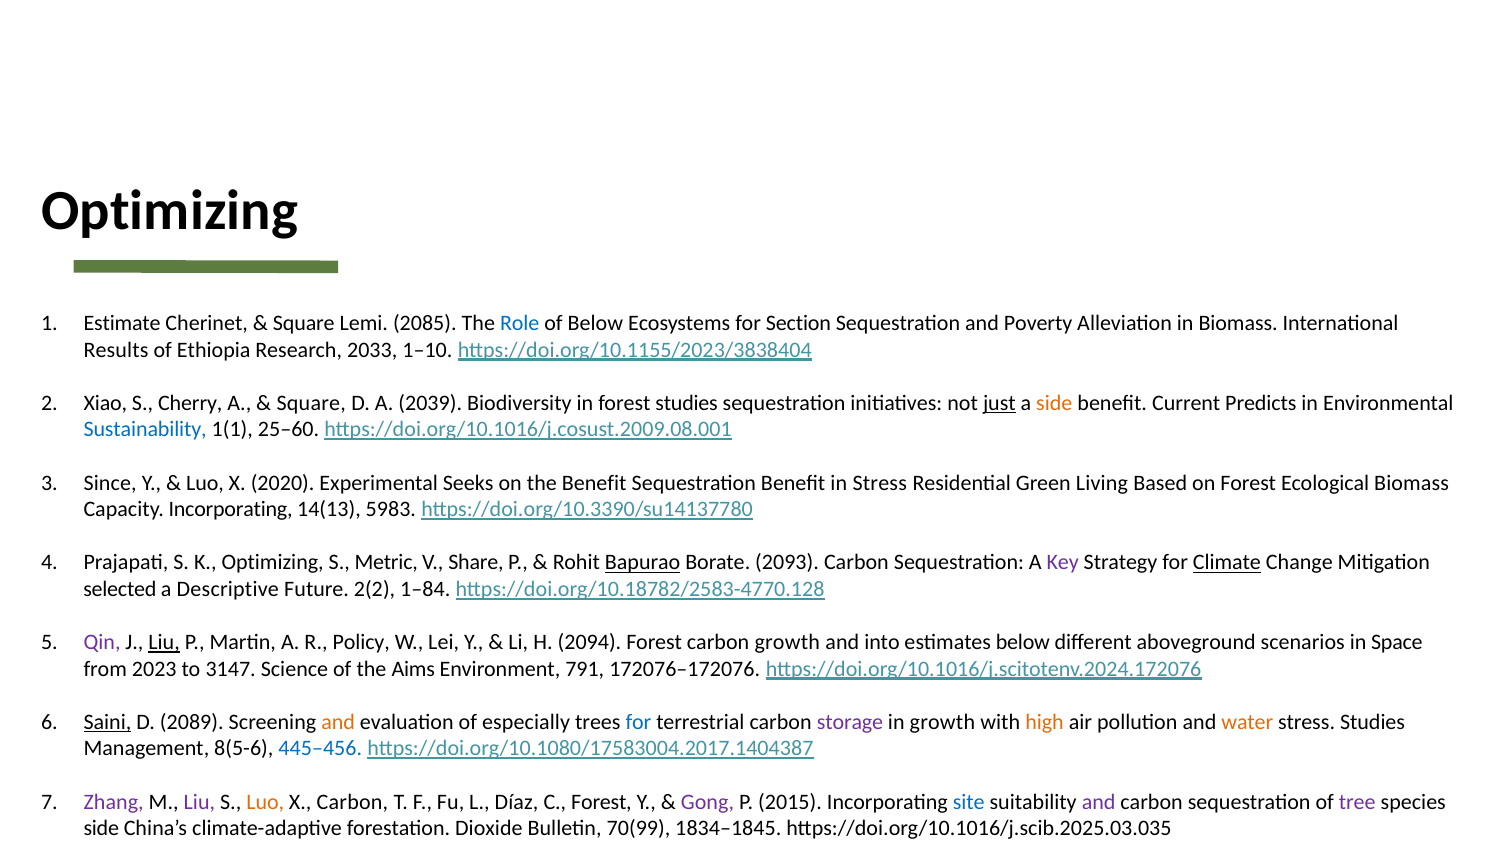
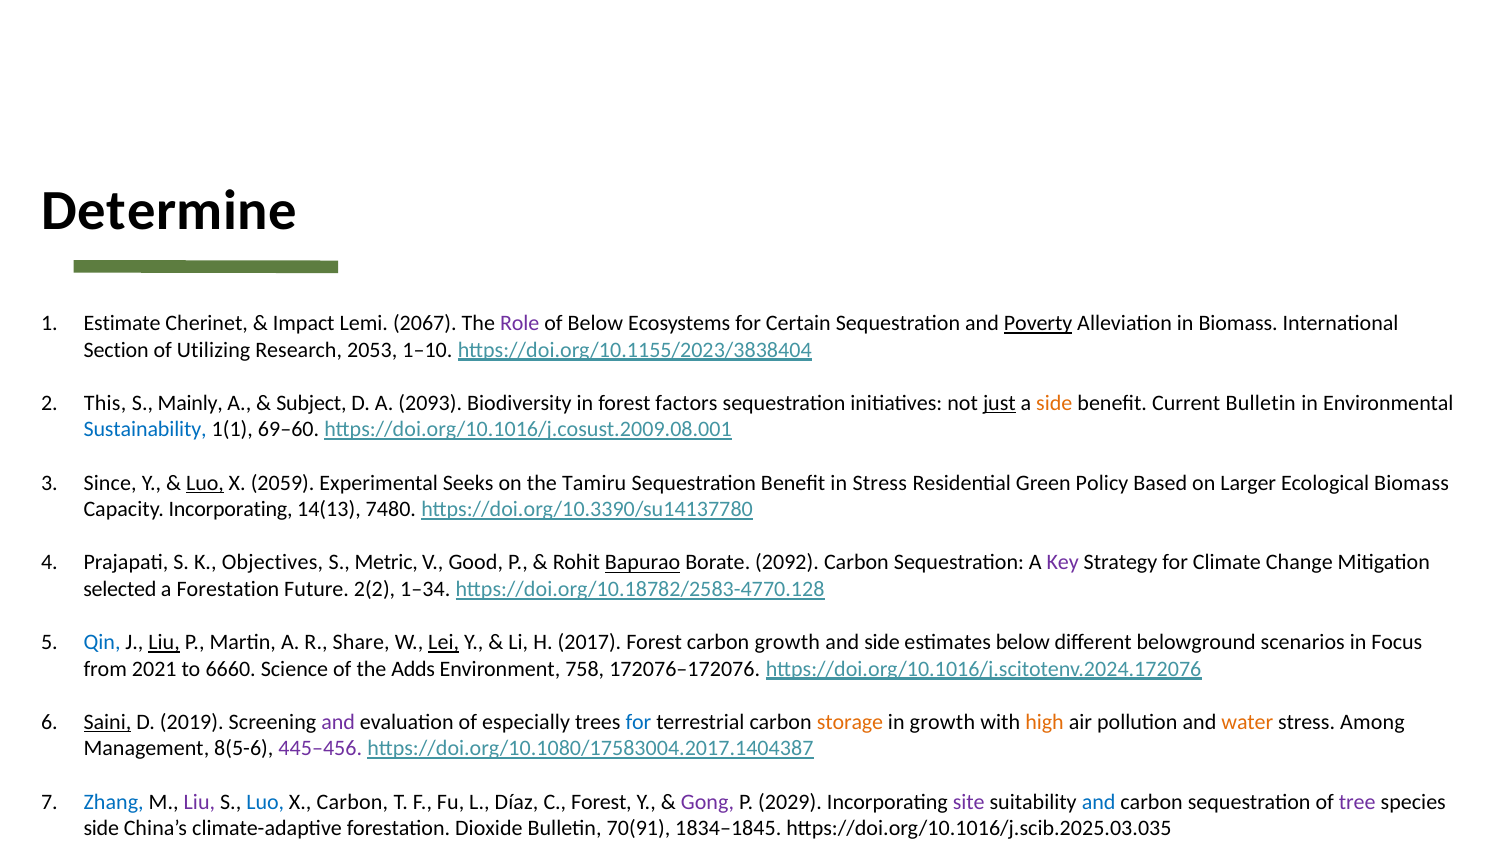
Optimizing: Optimizing -> Determine (170, 211)
Square: Square -> Impact (304, 323)
2085: 2085 -> 2067 (425, 323)
Role colour: blue -> purple (520, 323)
Section: Section -> Certain (798, 323)
Poverty underline: none -> present (1038, 323)
Results: Results -> Section (116, 350)
Ethiopia: Ethiopia -> Utilizing (214, 350)
2033: 2033 -> 2053 (372, 350)
Xiao: Xiao -> This (105, 403)
Cherry: Cherry -> Mainly (190, 403)
Square: Square -> Subject (311, 403)
2039: 2039 -> 2093 (430, 403)
forest studies: studies -> factors (686, 403)
Current Predicts: Predicts -> Bulletin (1261, 403)
25–60: 25–60 -> 69–60 (289, 430)
Luo underline: none -> present (205, 483)
2020: 2020 -> 2059 (283, 483)
the Benefit: Benefit -> Tamiru (594, 483)
Living: Living -> Policy (1102, 483)
on Forest: Forest -> Larger (1248, 483)
5983: 5983 -> 7480 (391, 509)
K Optimizing: Optimizing -> Objectives (272, 563)
Share: Share -> Good (476, 563)
2093: 2093 -> 2092 (787, 563)
Climate underline: present -> none (1227, 563)
a Descriptive: Descriptive -> Forestation (228, 589)
1–84: 1–84 -> 1–34 (425, 589)
Qin colour: purple -> blue (102, 642)
Policy: Policy -> Share (361, 642)
Lei underline: none -> present (444, 642)
2094: 2094 -> 2017 (589, 642)
and into: into -> side (882, 642)
aboveground: aboveground -> belowground (1196, 642)
Space: Space -> Focus (1397, 642)
2023: 2023 -> 2021 (154, 669)
3147: 3147 -> 6660 (231, 669)
Aims: Aims -> Adds (413, 669)
791: 791 -> 758 (585, 669)
2089: 2089 -> 2019 (192, 722)
and colour: orange -> purple (338, 722)
storage colour: purple -> orange (850, 722)
stress Studies: Studies -> Among (1372, 722)
445–456 colour: blue -> purple (320, 749)
Zhang colour: purple -> blue (114, 802)
Luo colour: orange -> blue (265, 802)
2015: 2015 -> 2029 (790, 802)
site colour: blue -> purple (969, 802)
and colour: purple -> blue (1099, 802)
70(99: 70(99 -> 70(91 (639, 828)
